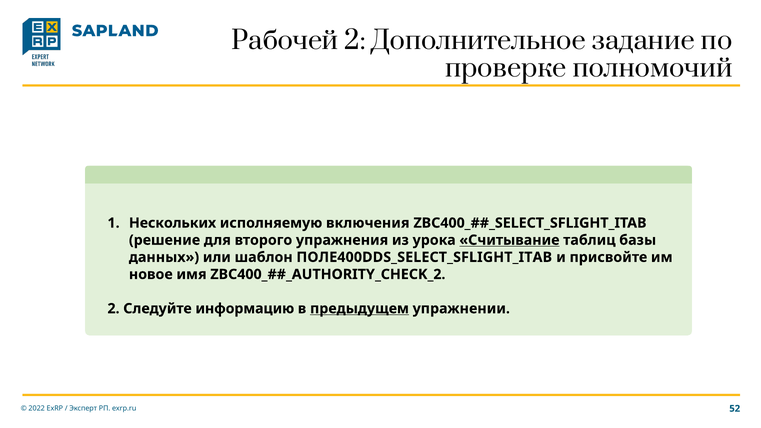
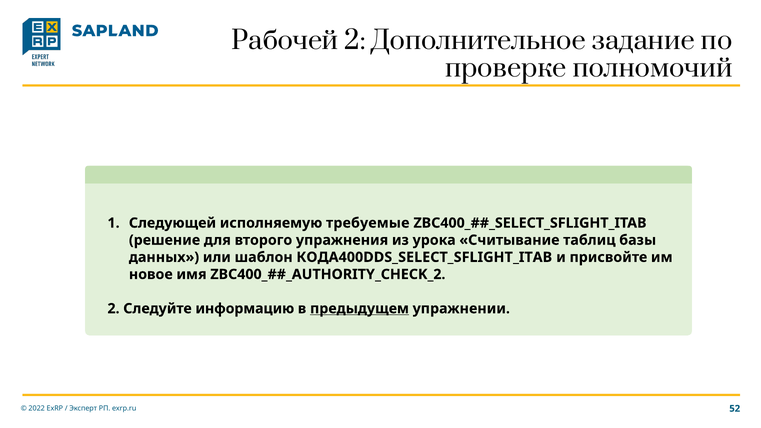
Нескольких: Нескольких -> Следующей (172, 223)
включения: включения -> требуемые (368, 223)
Считывание underline: present -> none (509, 240)
ПОЛЕ400DDS_SELECT_SFLIGHT_ITAB: ПОЛЕ400DDS_SELECT_SFLIGHT_ITAB -> КОДА400DDS_SELECT_SFLIGHT_ITAB (424, 257)
